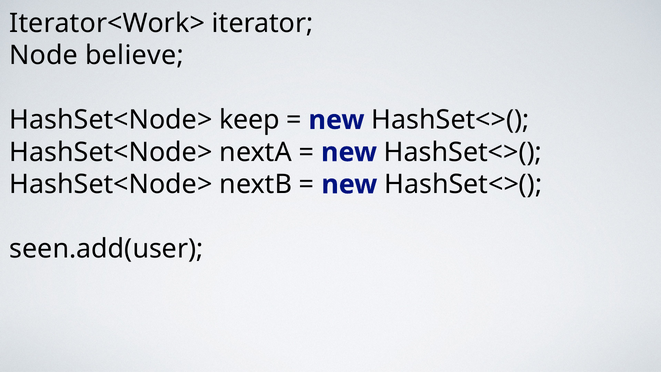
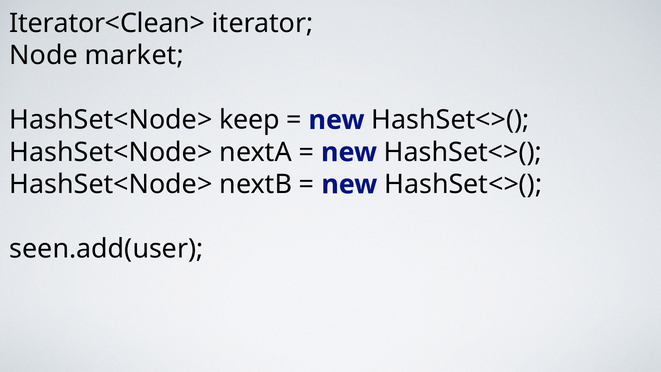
Iterator<Work>: Iterator<Work> -> Iterator<Clean> (107, 23)
believe: believe -> market (134, 56)
